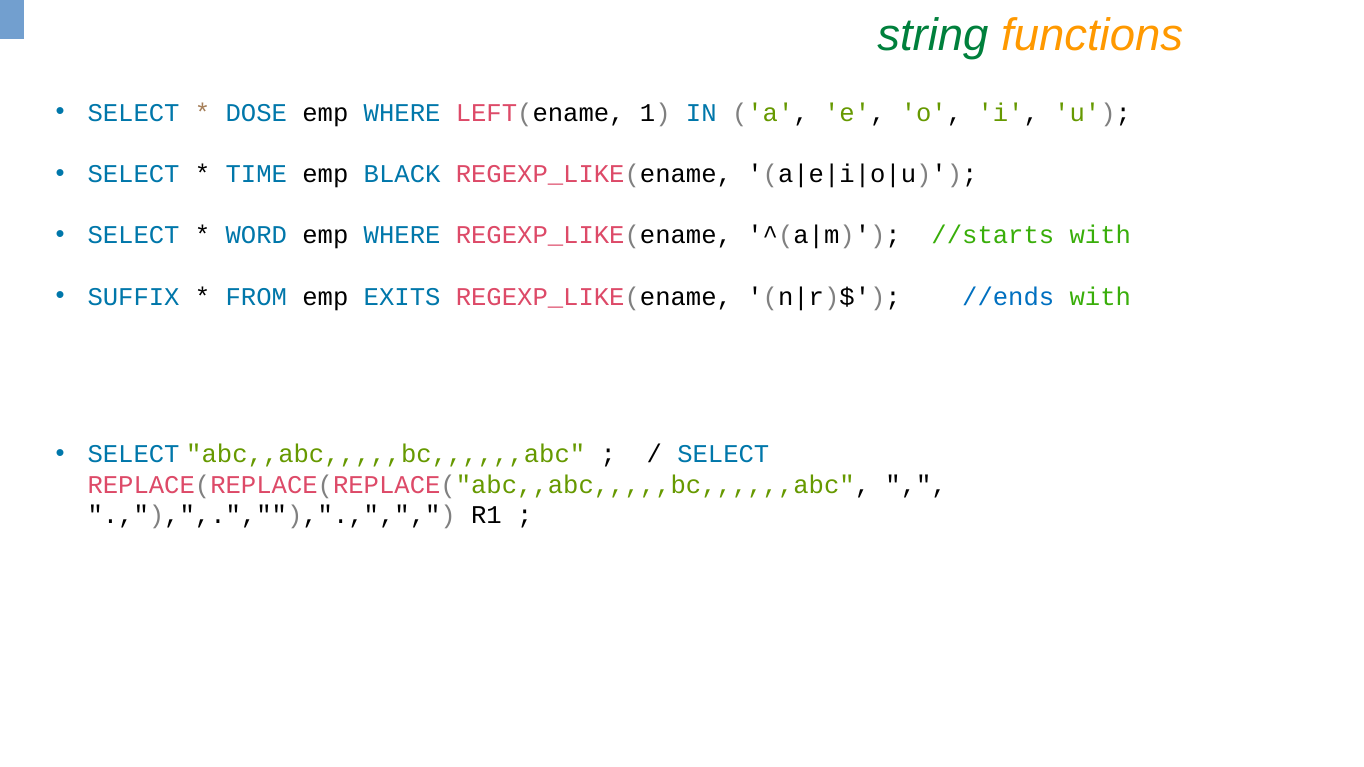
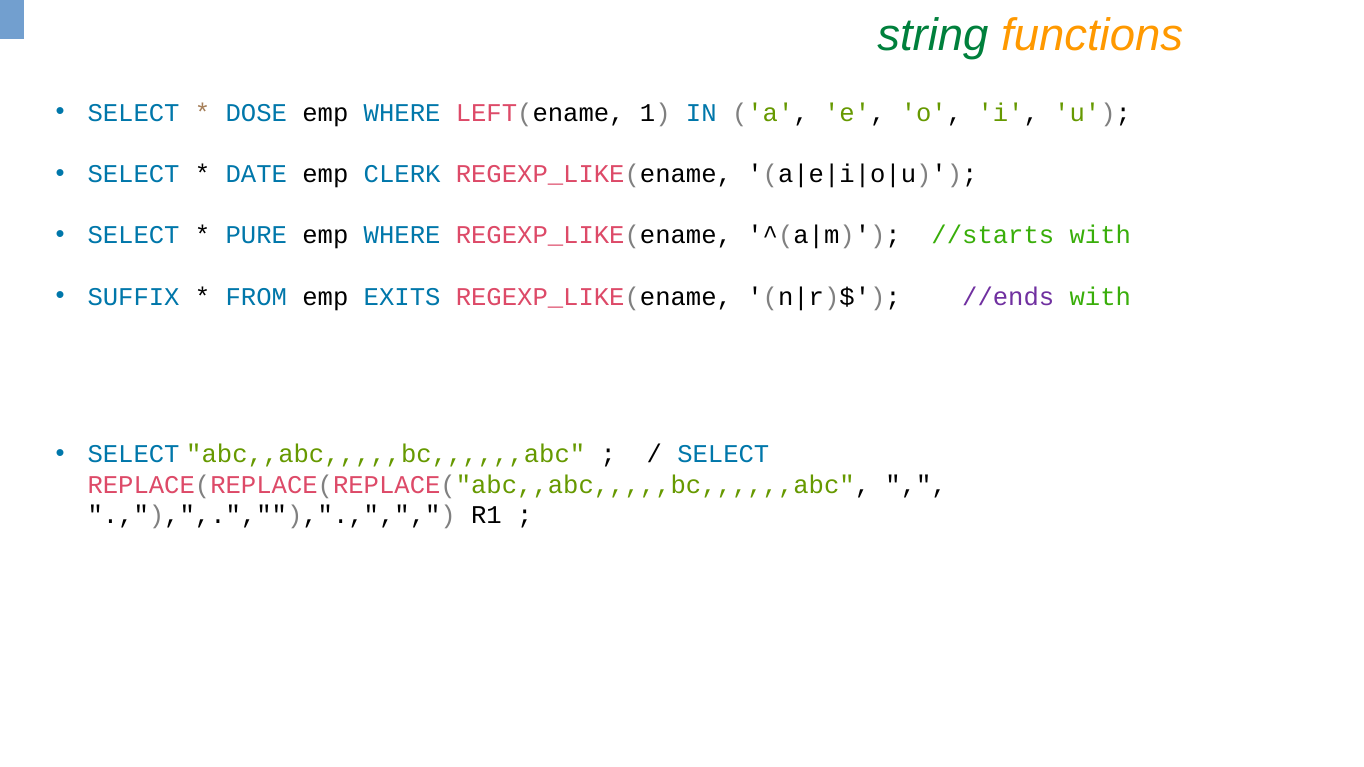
TIME: TIME -> DATE (256, 174)
BLACK: BLACK -> CLERK (402, 174)
WORD: WORD -> PURE (256, 236)
//ends colour: blue -> purple (1008, 297)
